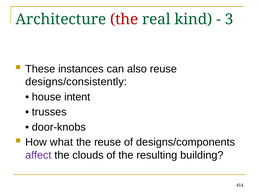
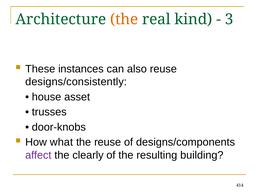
the colour: red -> orange (124, 19)
intent: intent -> asset (77, 97)
clouds: clouds -> clearly (88, 155)
